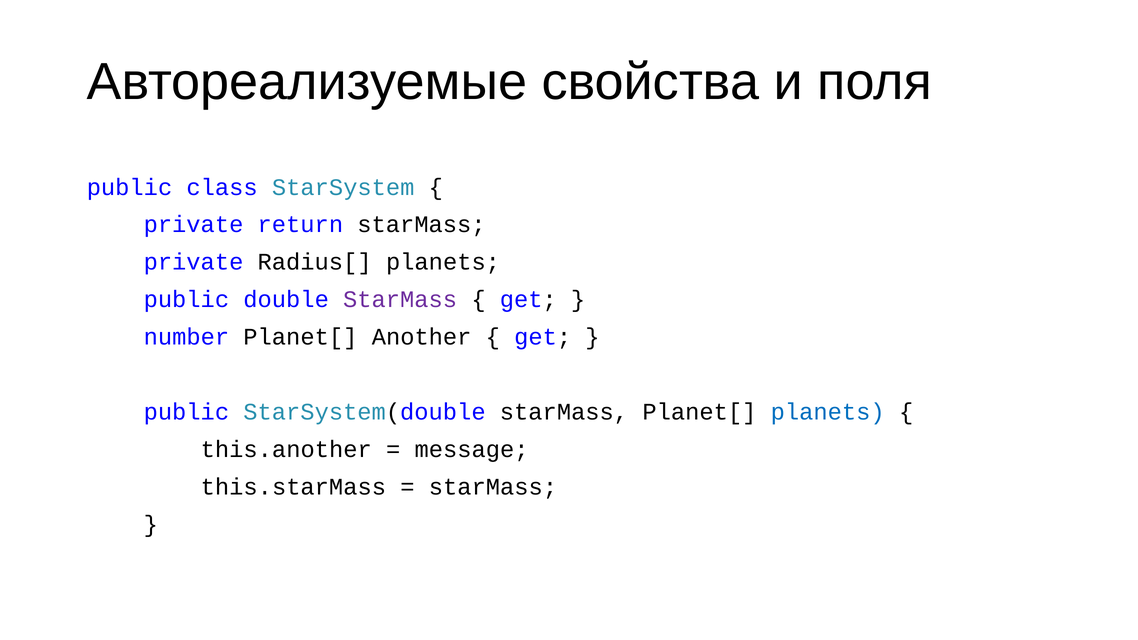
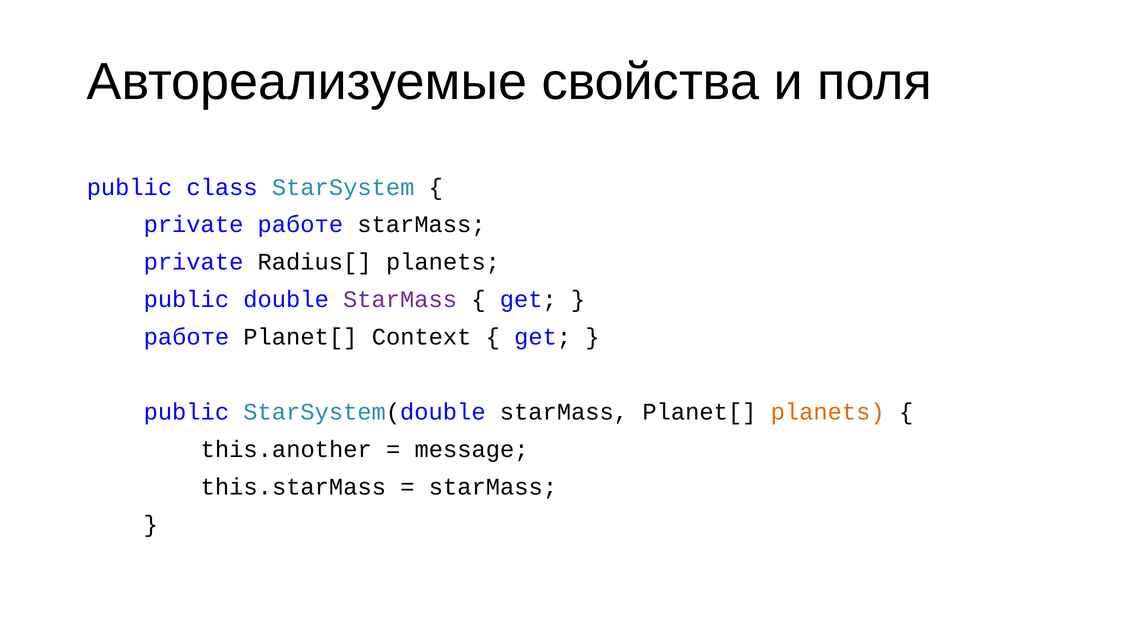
private return: return -> работе (300, 225)
number: number -> работе (186, 337)
Another: Another -> Context (422, 337)
planets colour: blue -> orange (828, 412)
